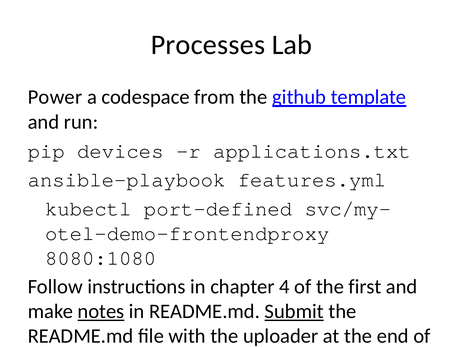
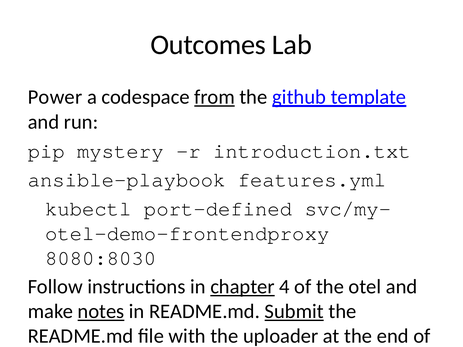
Processes: Processes -> Outcomes (208, 45)
from underline: none -> present (215, 97)
devices: devices -> mystery (120, 151)
applications.txt: applications.txt -> introduction.txt (312, 151)
8080:1080: 8080:1080 -> 8080:8030 (101, 258)
chapter underline: none -> present (242, 287)
first: first -> otel (365, 287)
